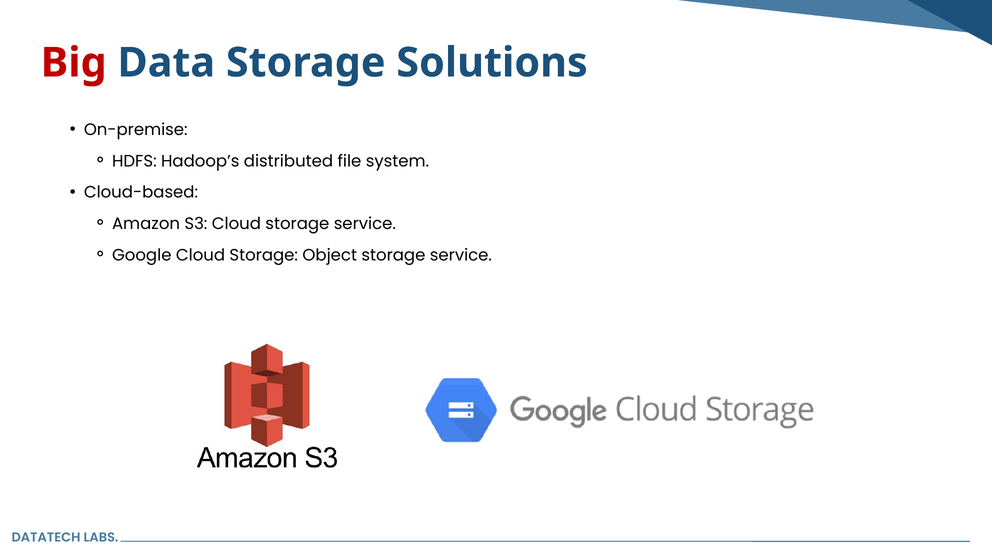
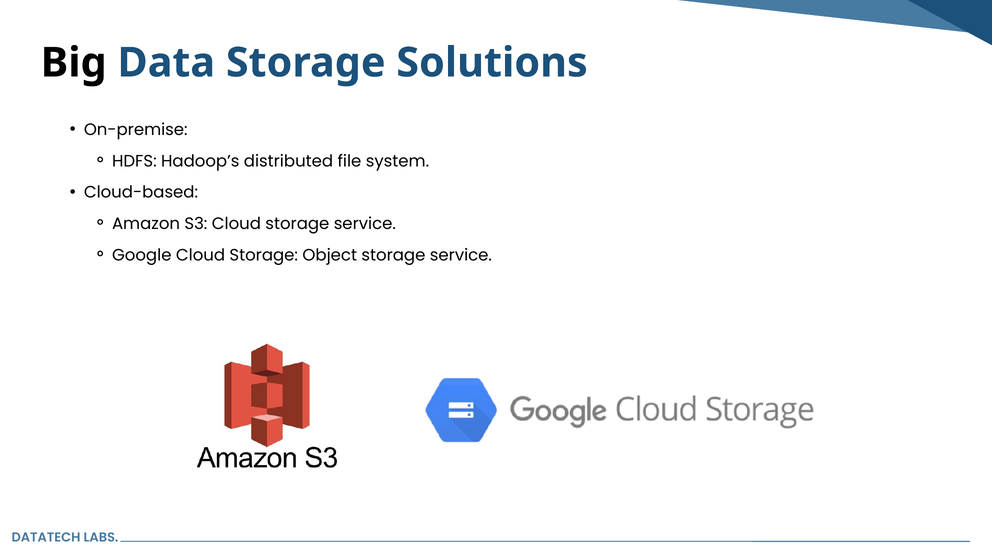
Big colour: red -> black (74, 63)
